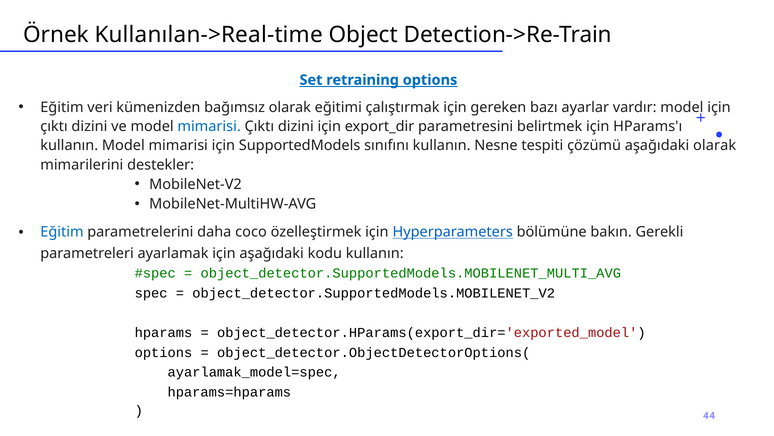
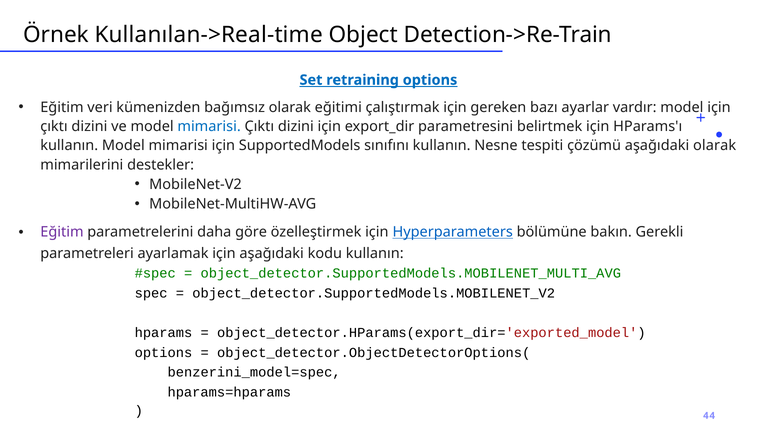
Eğitim colour: blue -> purple (62, 231)
coco: coco -> göre (251, 231)
ayarlamak_model=spec: ayarlamak_model=spec -> benzerini_model=spec (254, 372)
